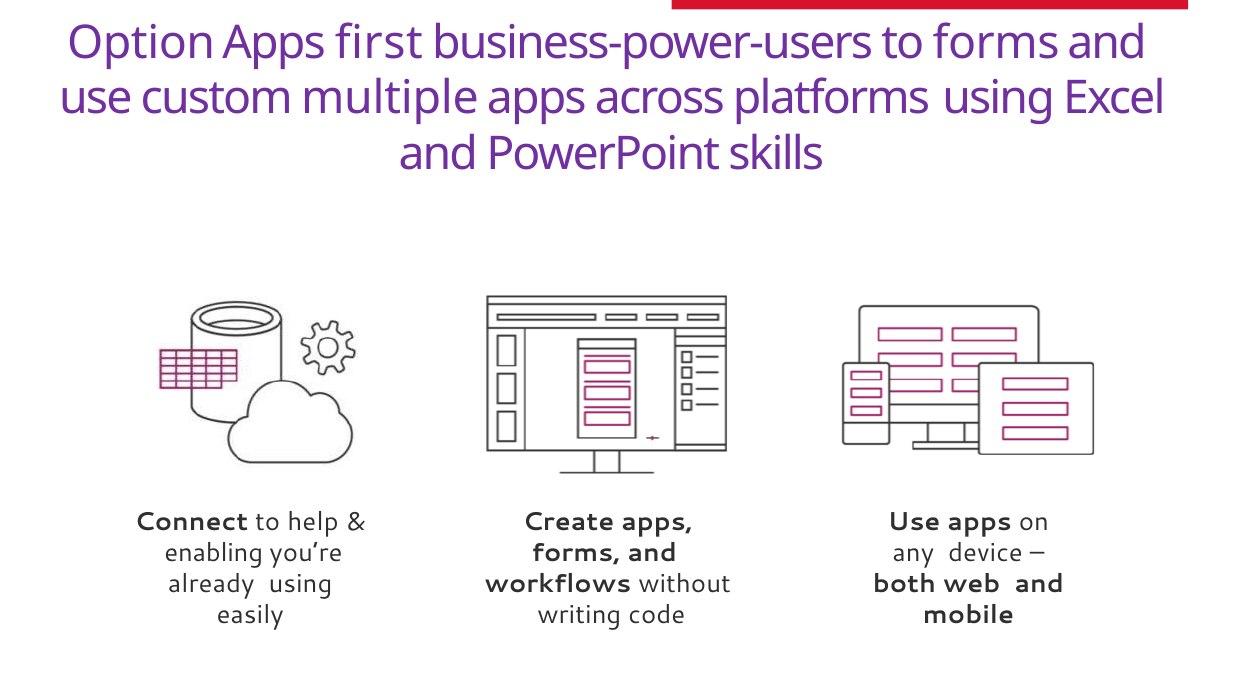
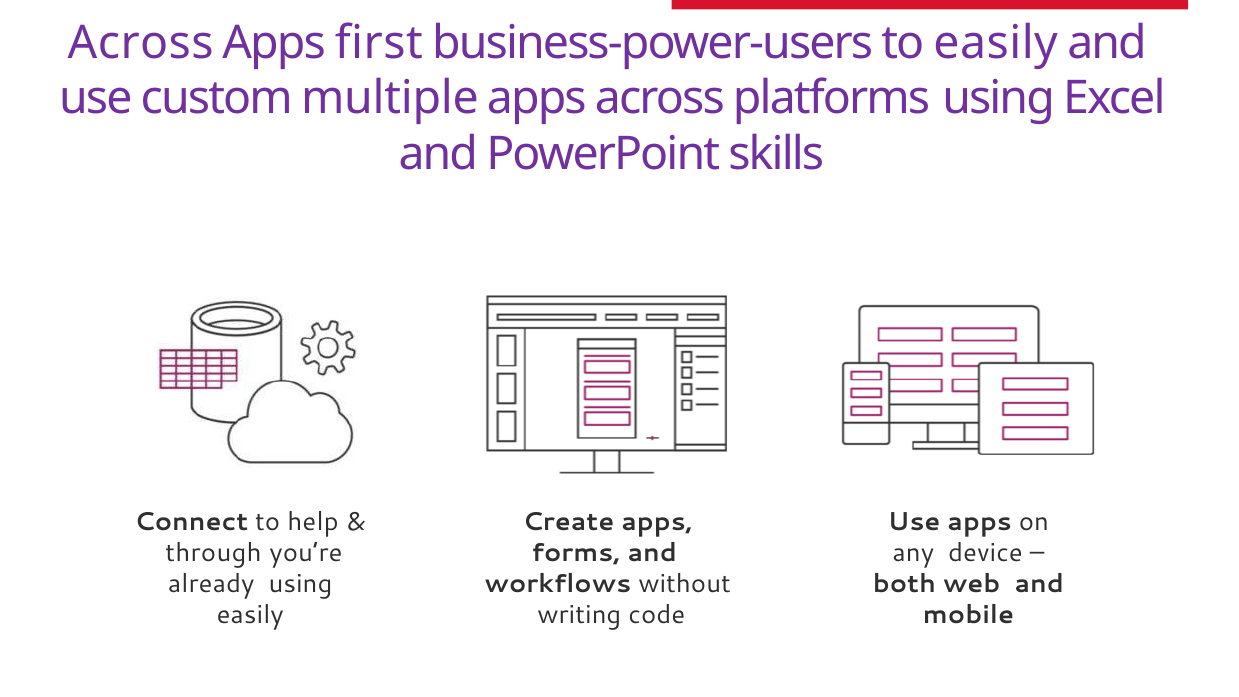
Option: Option -> Across (141, 43)
to forms: forms -> easily (996, 43)
enabling: enabling -> through (214, 553)
